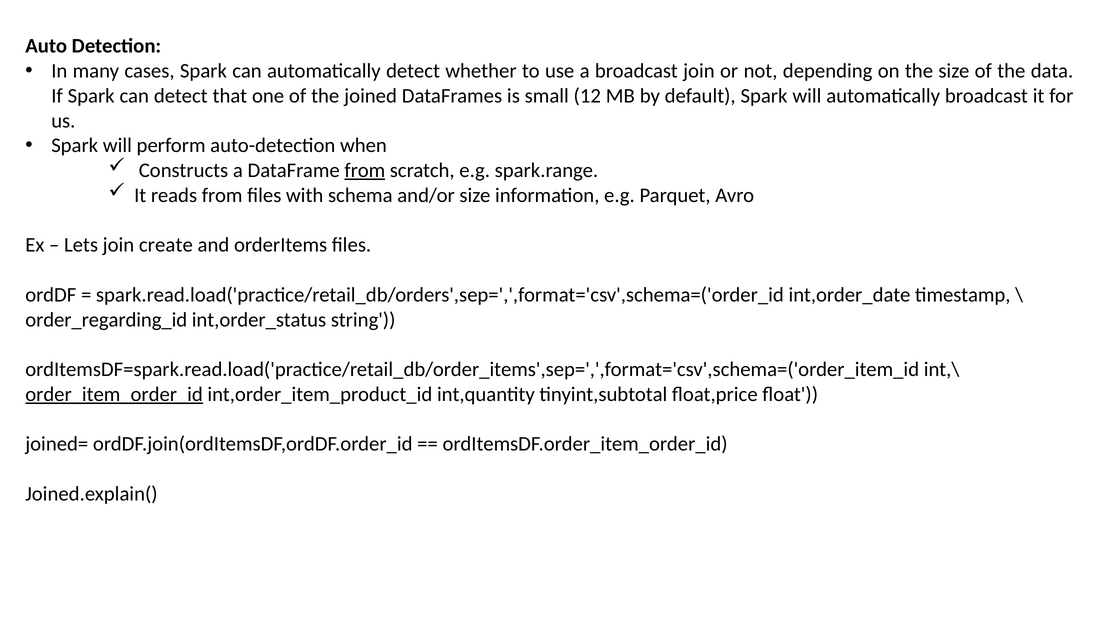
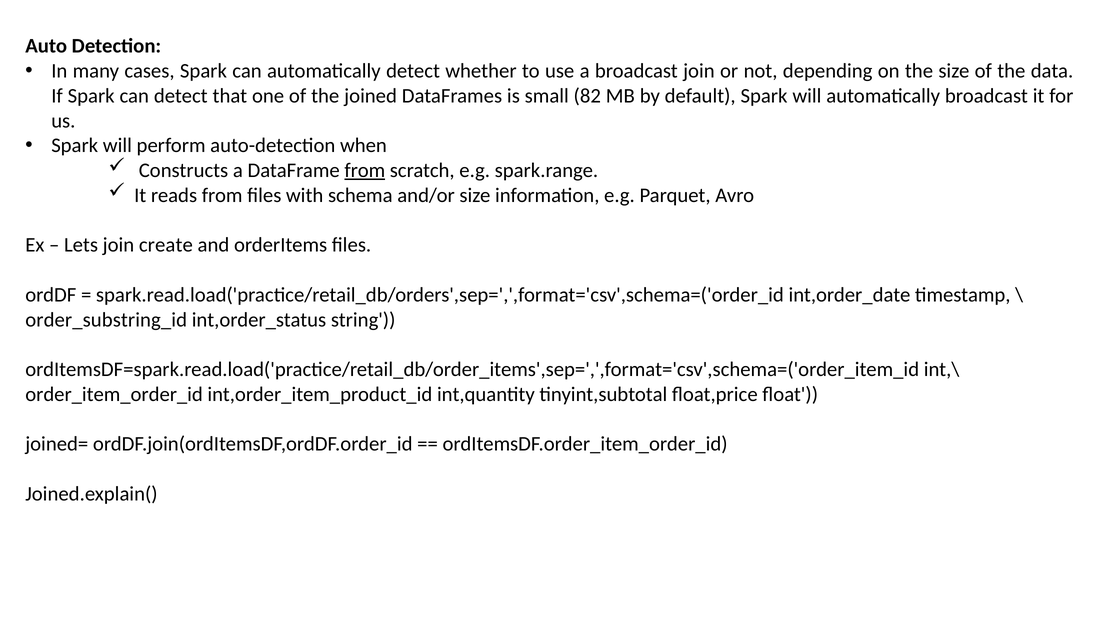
12: 12 -> 82 (587, 96)
order_regarding_id: order_regarding_id -> order_substring_id (106, 320)
order_item_order_id underline: present -> none (114, 394)
